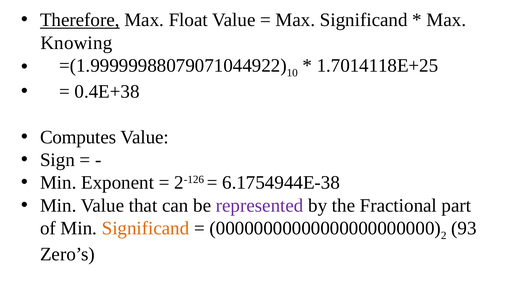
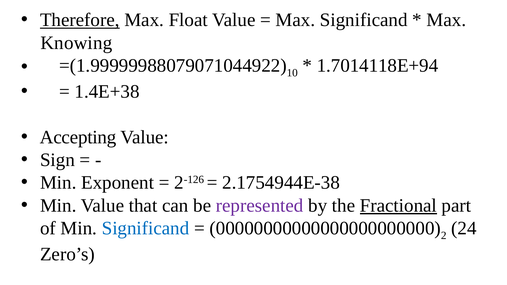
1.7014118E+25: 1.7014118E+25 -> 1.7014118E+94 (378, 66)
0.4E+38: 0.4E+38 -> 1.4E+38 (107, 92)
Computes: Computes -> Accepting (78, 137)
6.1754944E-38: 6.1754944E-38 -> 2.1754944E-38 (281, 183)
Fractional underline: none -> present (398, 206)
Significand colour: orange -> blue (146, 228)
93: 93 -> 24 (464, 228)
